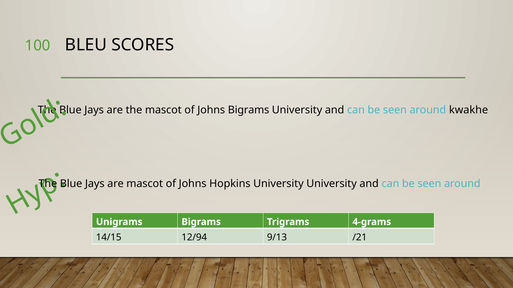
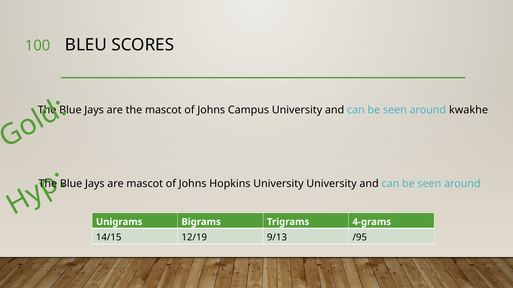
Johns Bigrams: Bigrams -> Campus (249, 110)
12/94: 12/94 -> 12/19 (194, 238)
/21: /21 -> /95 (360, 238)
